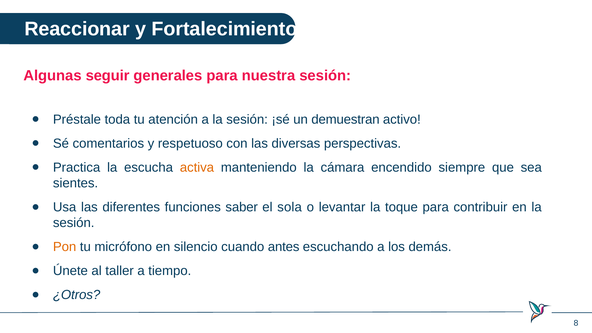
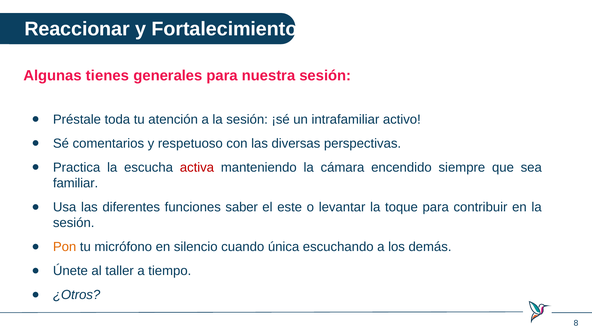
seguir: seguir -> tienes (107, 76)
demuestran: demuestran -> intrafamiliar (345, 119)
activa colour: orange -> red (197, 167)
sientes: sientes -> familiar (76, 183)
sola: sola -> este (290, 207)
antes: antes -> única (284, 247)
